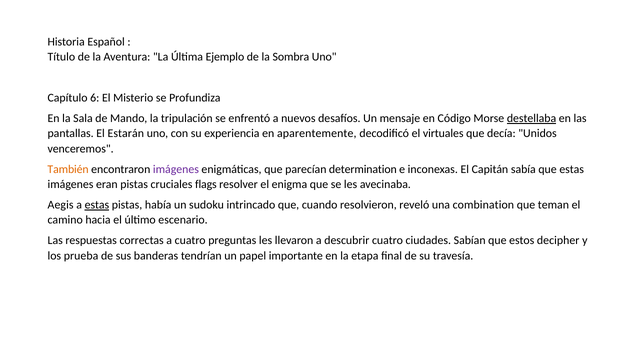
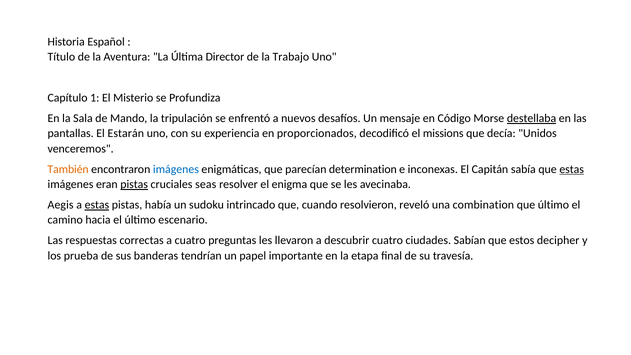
Ejemplo: Ejemplo -> Director (225, 57)
Sombra: Sombra -> Trabajo (291, 57)
6: 6 -> 1 (95, 98)
aparentemente: aparentemente -> proporcionados (317, 134)
virtuales: virtuales -> missions (443, 134)
imágenes colour: purple -> blue (176, 169)
estas underline: none -> present (572, 169)
pistas underline: none -> present (134, 184)
flags: flags -> seas (206, 184)
que teman: teman -> último (553, 205)
